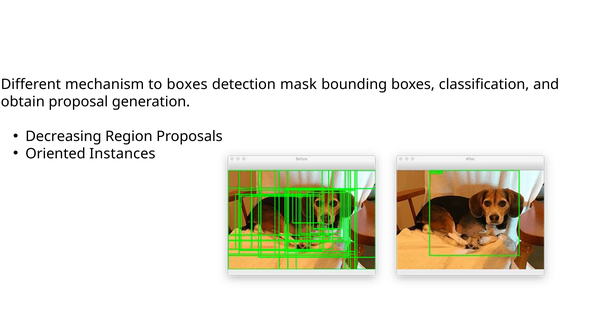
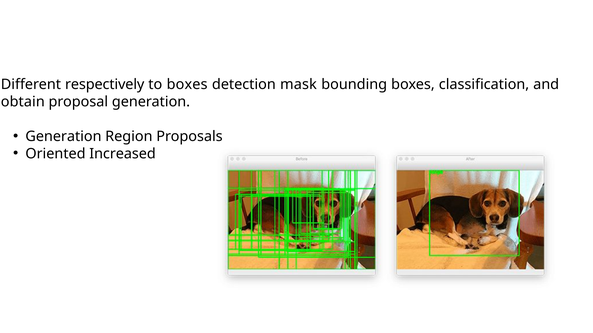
mechanism: mechanism -> respectively (105, 85)
Decreasing: Decreasing -> Generation (63, 137)
Instances: Instances -> Increased (123, 154)
